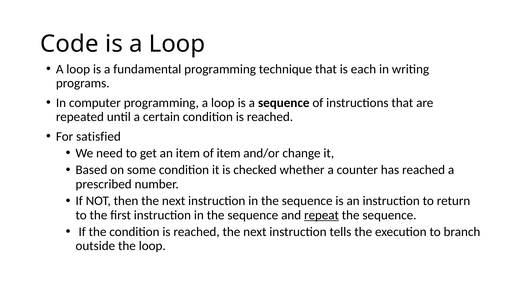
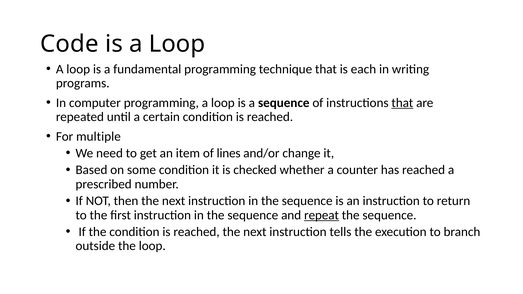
that underline: none -> present (402, 103)
satisfied: satisfied -> multiple (98, 136)
of item: item -> lines (229, 153)
